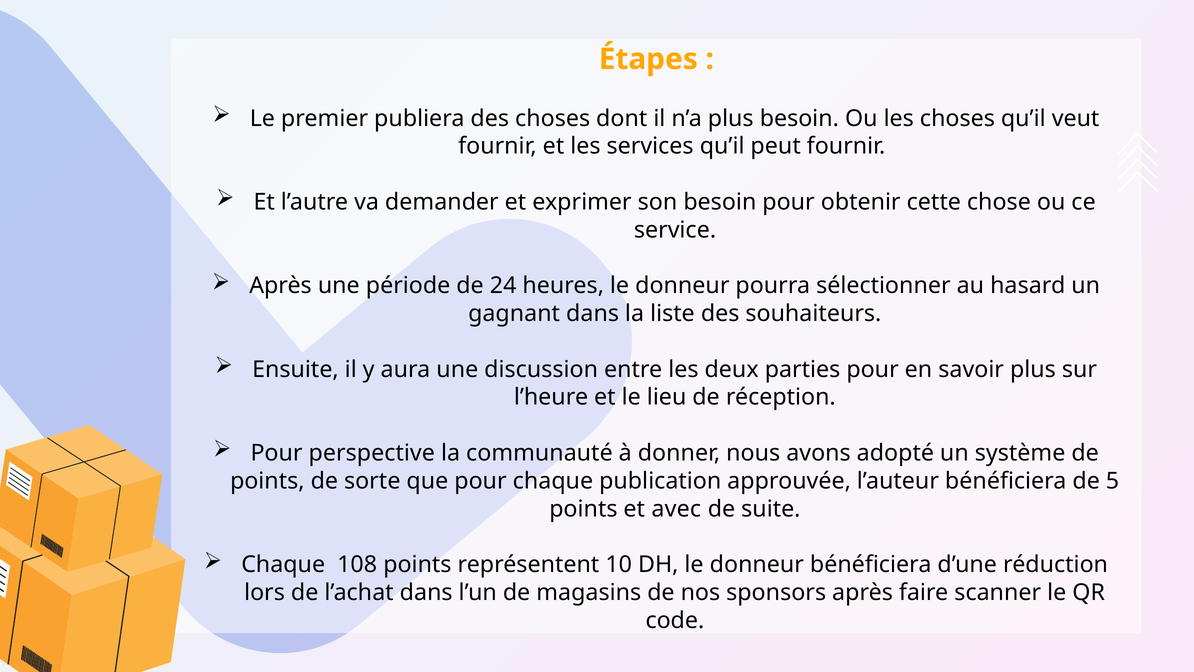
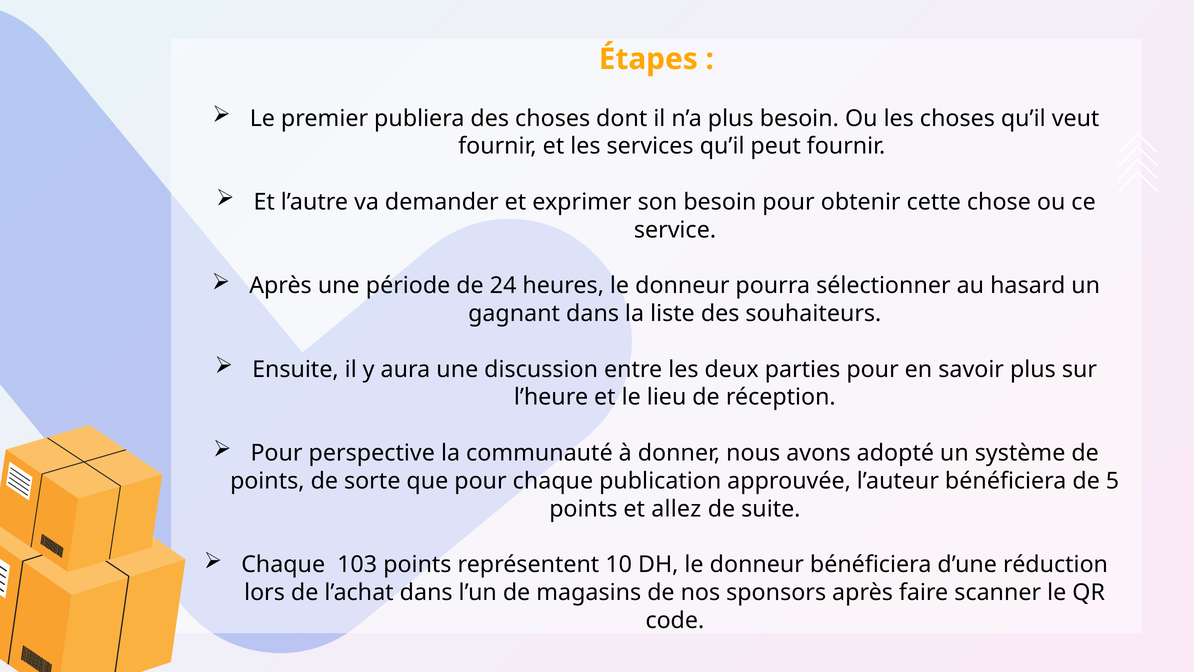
avec: avec -> allez (676, 509)
108: 108 -> 103 (357, 564)
